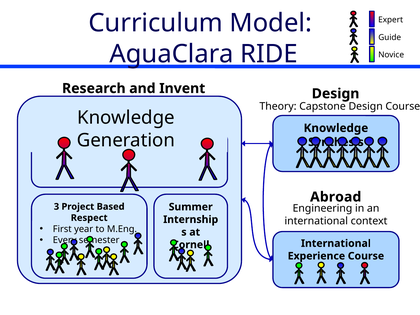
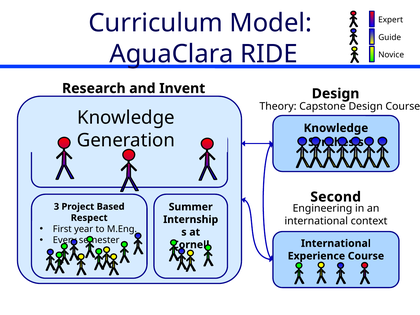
Abroad: Abroad -> Second (336, 197)
